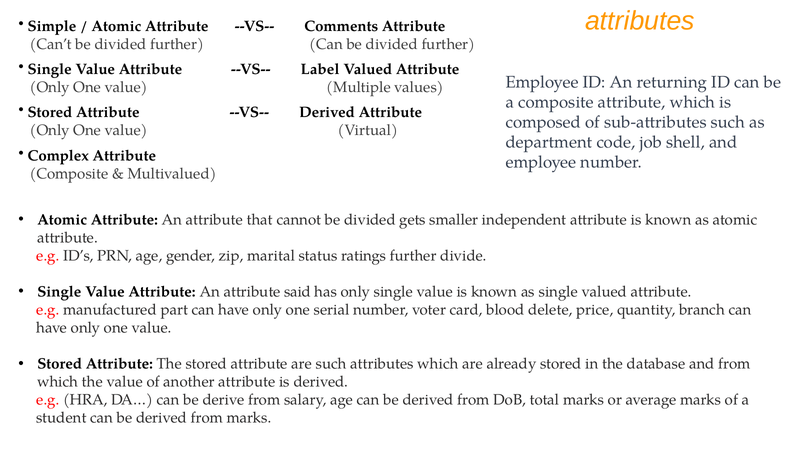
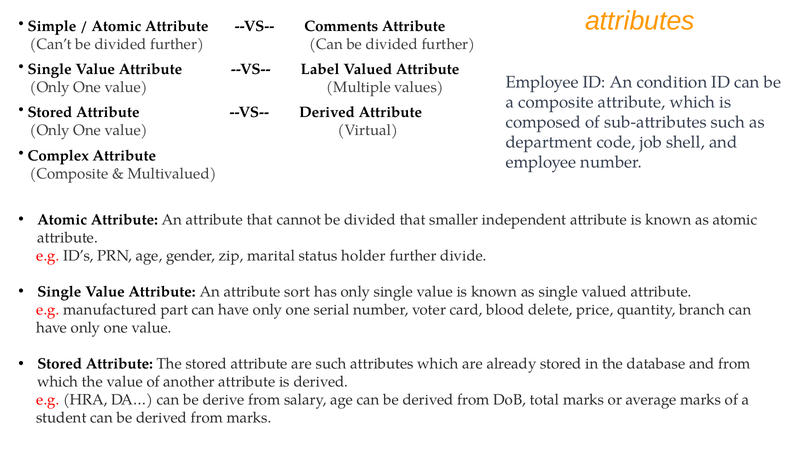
returning: returning -> condition (672, 82)
divided gets: gets -> that (413, 219)
ratings: ratings -> holder (364, 255)
said: said -> sort (297, 291)
